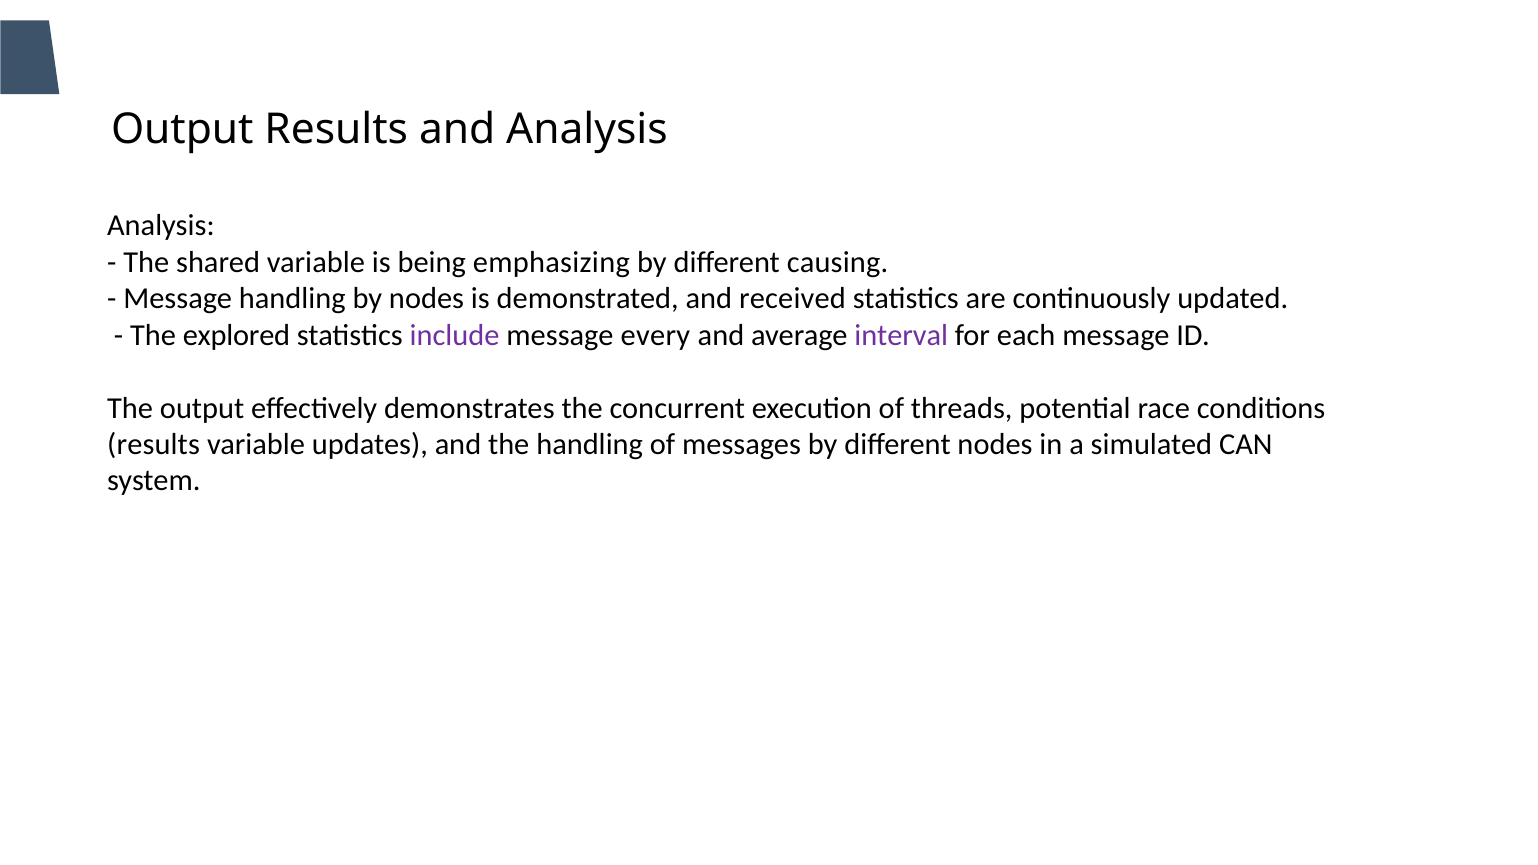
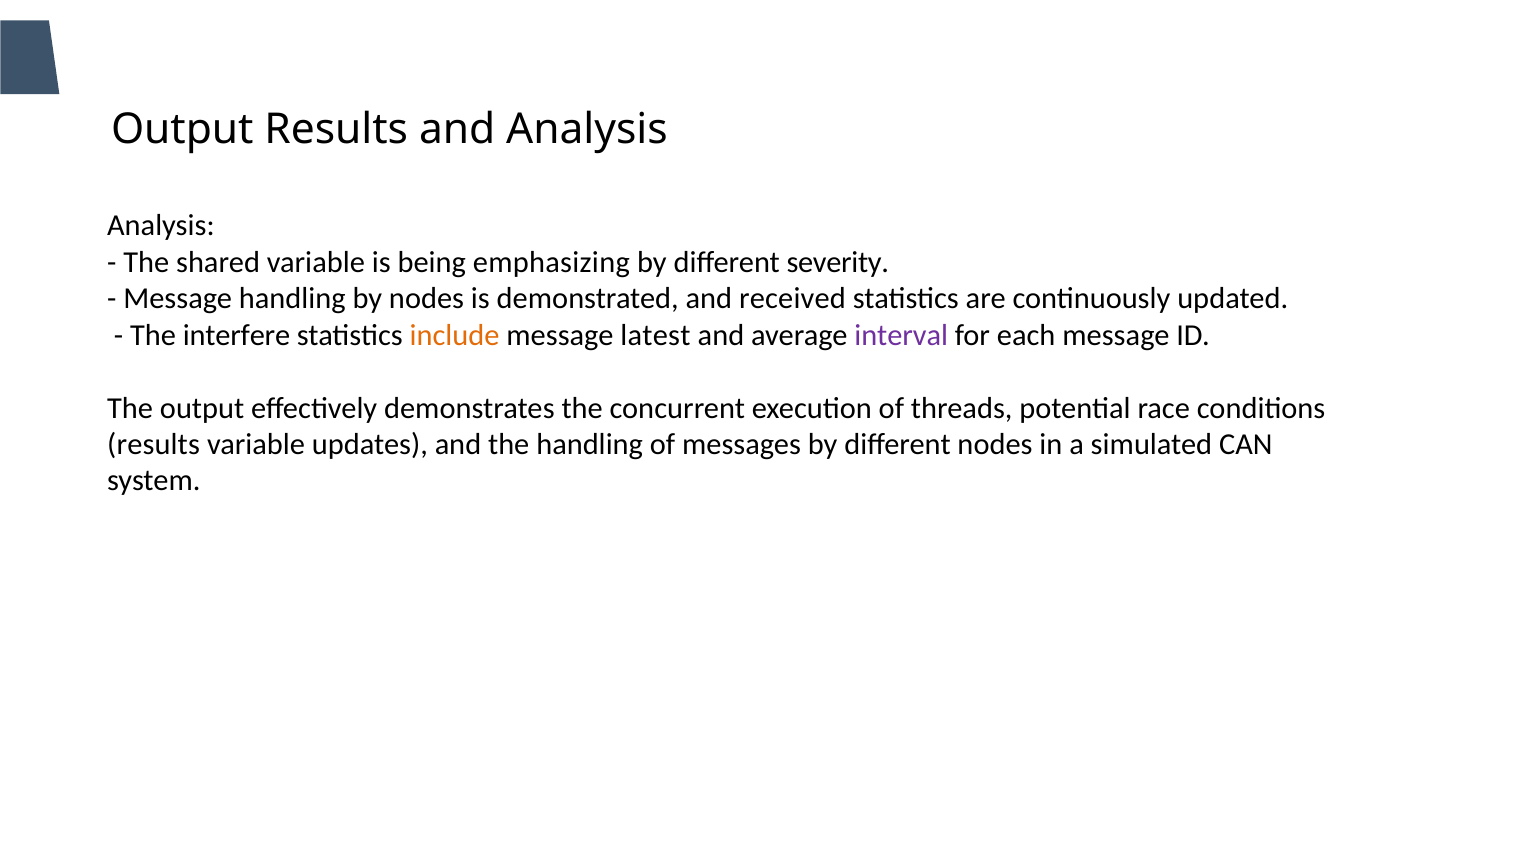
causing: causing -> severity (838, 262)
explored: explored -> interfere (237, 335)
include colour: purple -> orange (455, 335)
every: every -> latest (655, 335)
